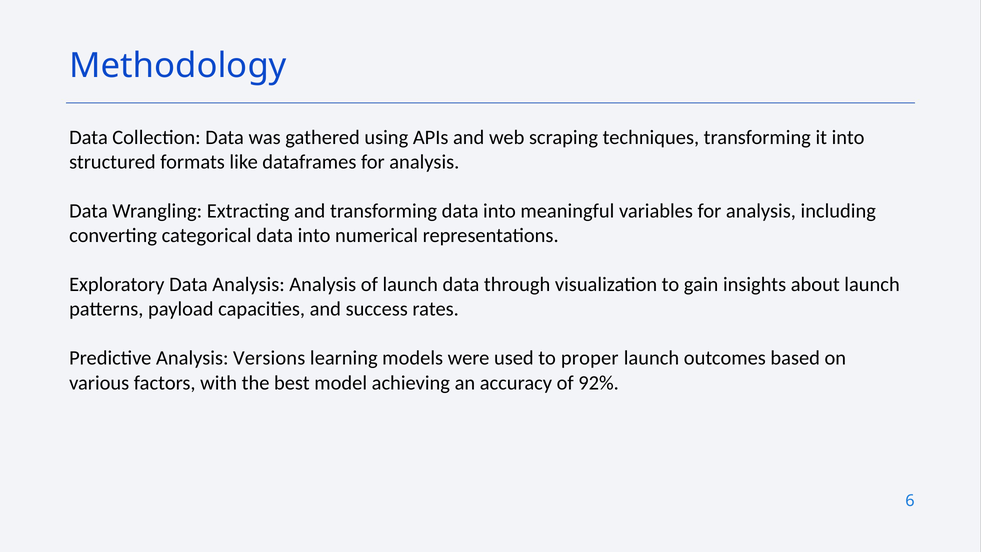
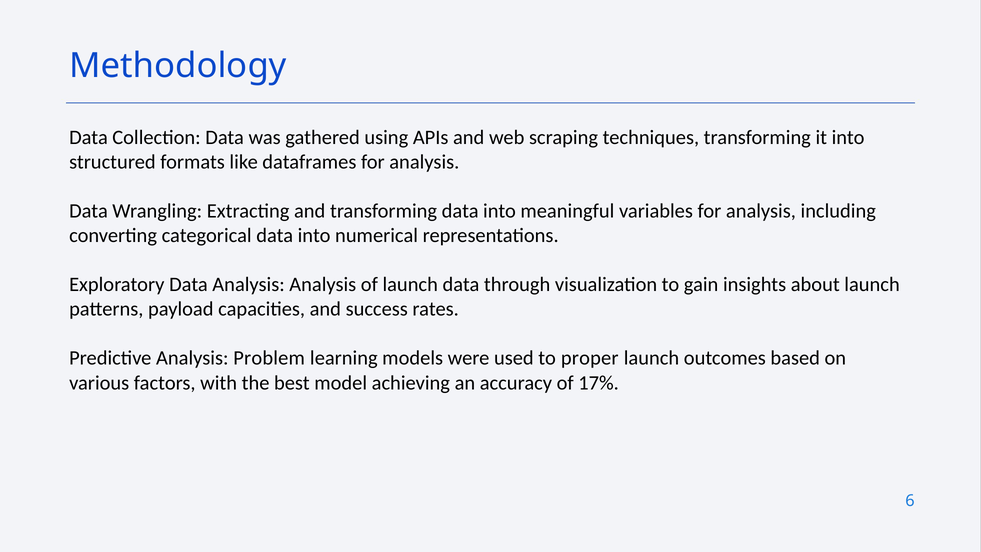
Versions: Versions -> Problem (269, 358)
92%: 92% -> 17% (599, 383)
